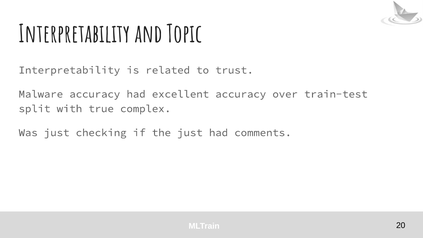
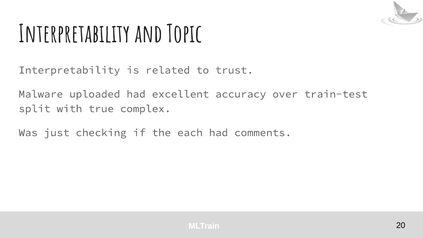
Malware accuracy: accuracy -> uploaded (95, 94)
the just: just -> each (190, 133)
